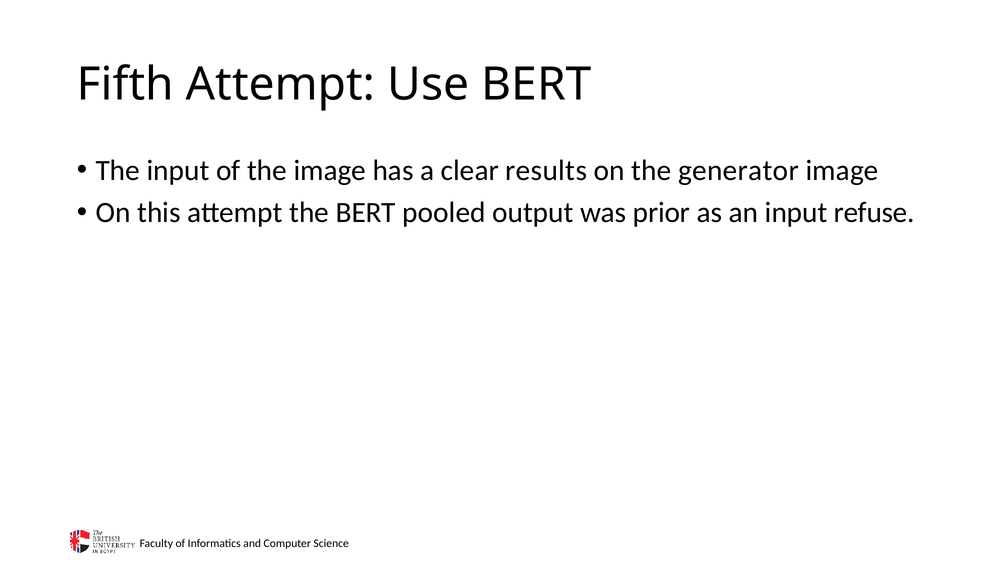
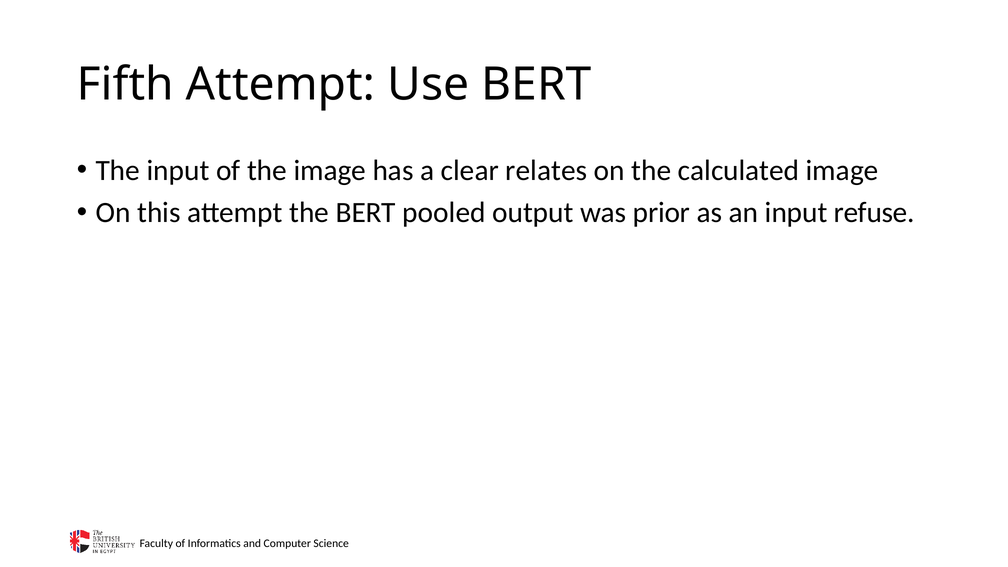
results: results -> relates (546, 170)
generator: generator -> calculated (739, 170)
